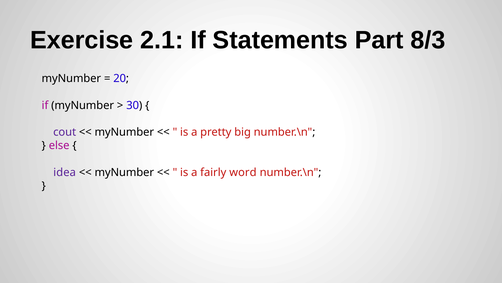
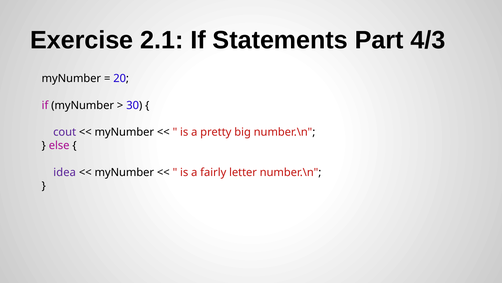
8/3: 8/3 -> 4/3 (428, 40)
word: word -> letter (243, 172)
